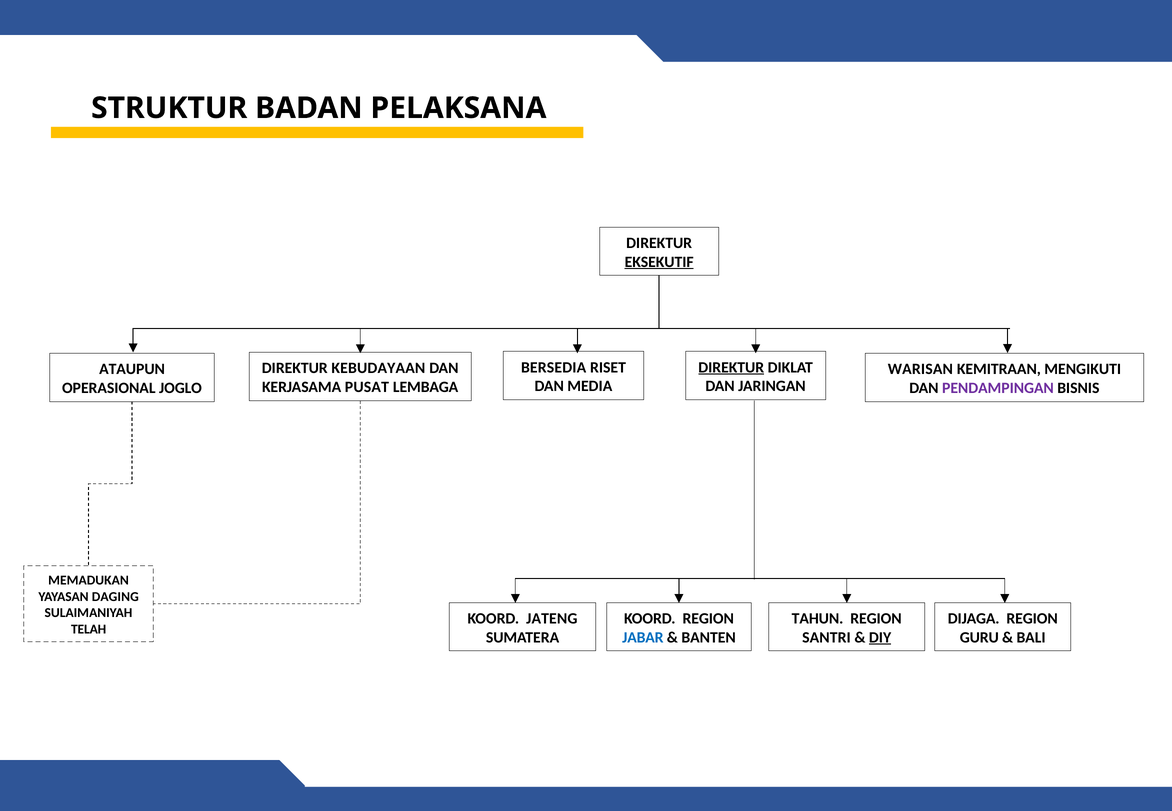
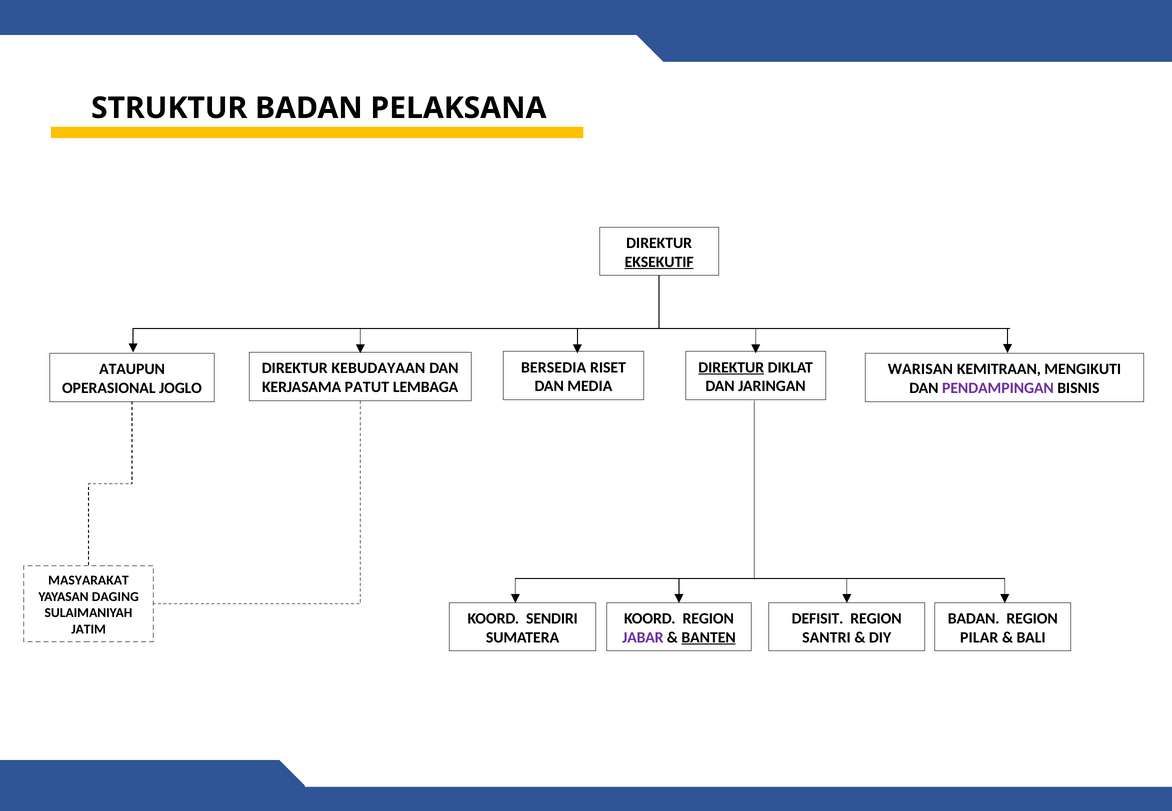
PUSAT: PUSAT -> PATUT (367, 387)
MEMADUKAN: MEMADUKAN -> MASYARAKAT (88, 581)
JATENG: JATENG -> SENDIRI (552, 619)
TAHUN: TAHUN -> DEFISIT (818, 619)
DIJAGA: DIJAGA -> BADAN (974, 619)
TELAH: TELAH -> JATIM (89, 629)
JABAR colour: blue -> purple (643, 638)
BANTEN underline: none -> present (709, 638)
DIY underline: present -> none (880, 638)
GURU: GURU -> PILAR (979, 638)
